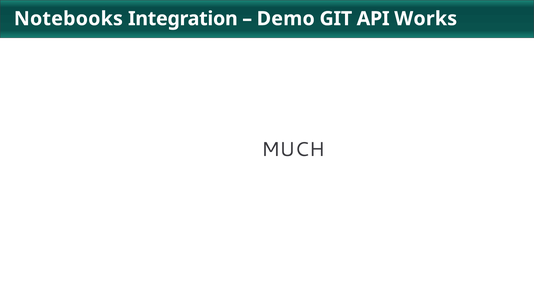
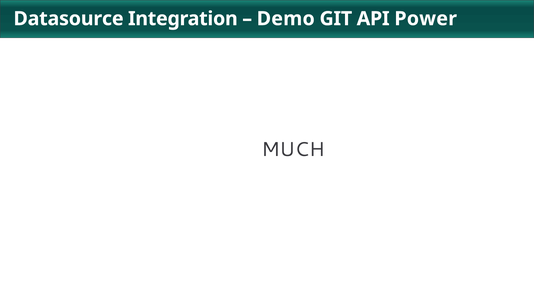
Notebooks: Notebooks -> Datasource (69, 19)
Works: Works -> Power (426, 19)
